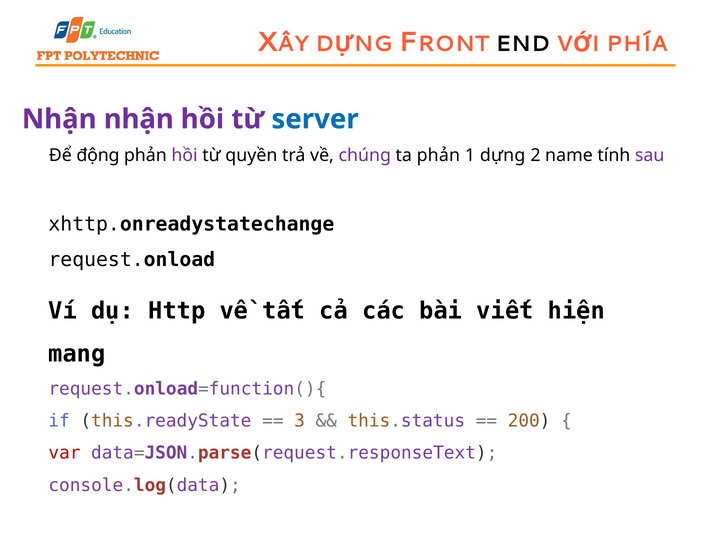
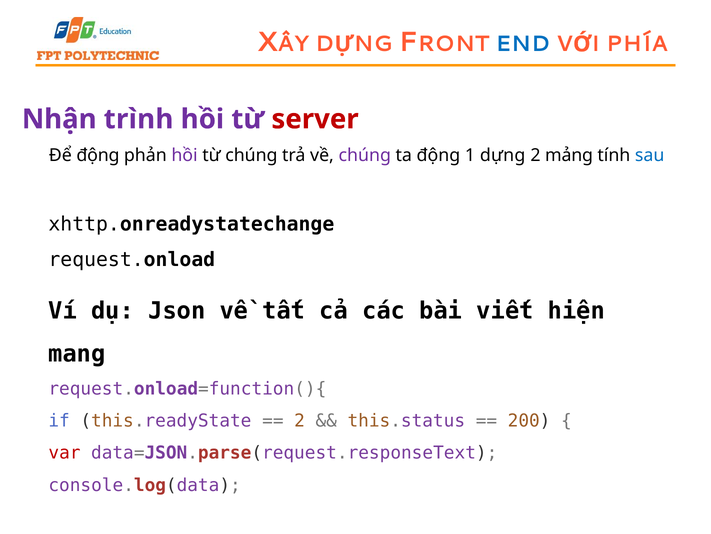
END colour: black -> blue (523, 44)
Nhận nhận: nhận -> trình (139, 119)
server colour: blue -> red (315, 119)
từ quyền: quyền -> chúng (251, 155)
ta phản: phản -> động (438, 155)
2 name: name -> mảng (569, 155)
sau colour: purple -> blue (650, 155)
Http: Http -> Json (177, 311)
3: 3 -> 2 (300, 420)
